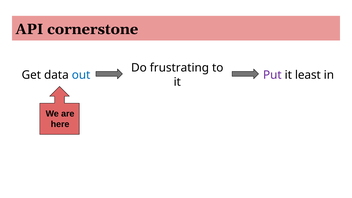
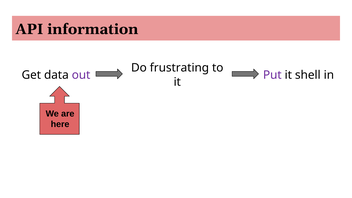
cornerstone: cornerstone -> information (93, 29)
out colour: blue -> purple (81, 75)
least: least -> shell (308, 75)
